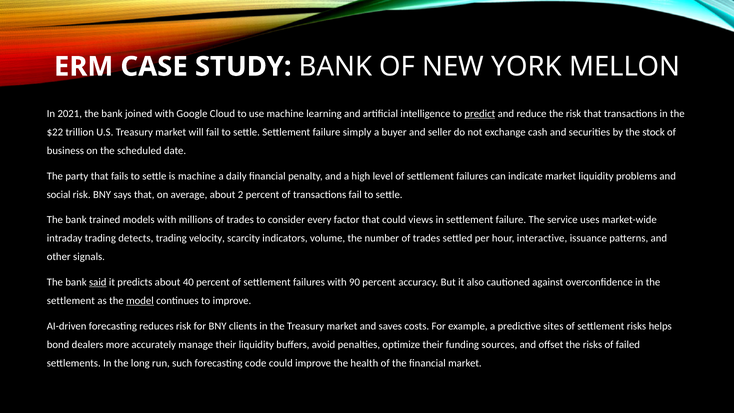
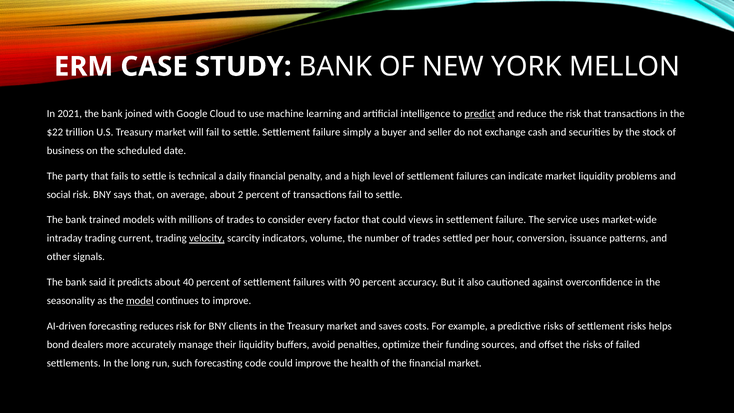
is machine: machine -> technical (197, 176)
detects: detects -> current (136, 238)
velocity underline: none -> present (207, 238)
interactive: interactive -> conversion (542, 238)
said underline: present -> none (98, 282)
settlement: settlement -> seasonality (71, 301)
predictive sites: sites -> risks (553, 326)
